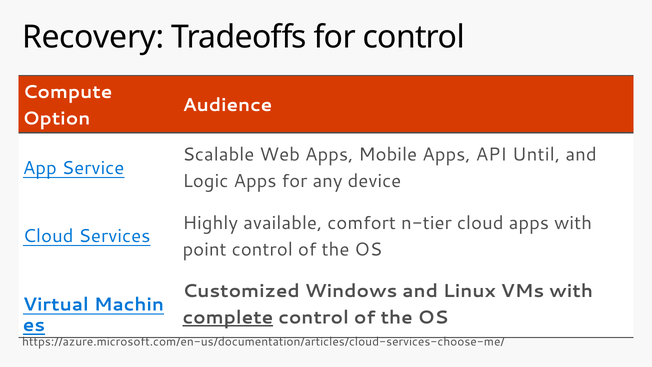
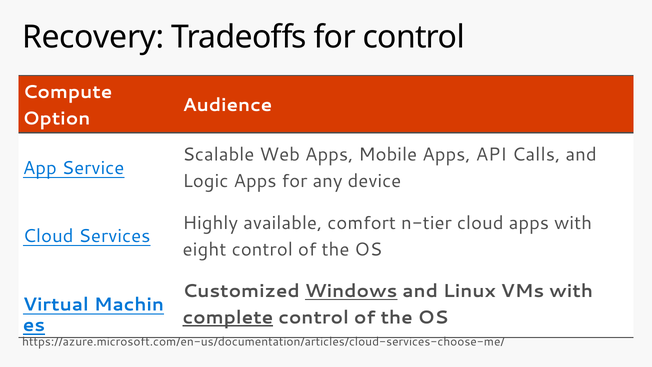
Until: Until -> Calls (536, 155)
point: point -> eight (205, 249)
Windows underline: none -> present (351, 291)
